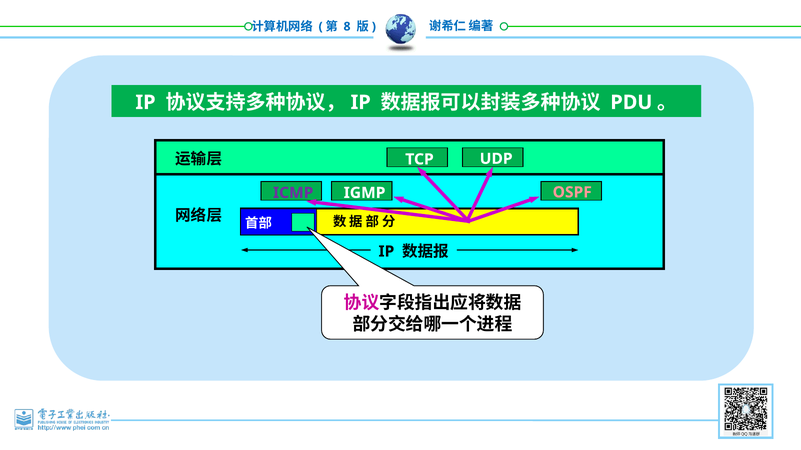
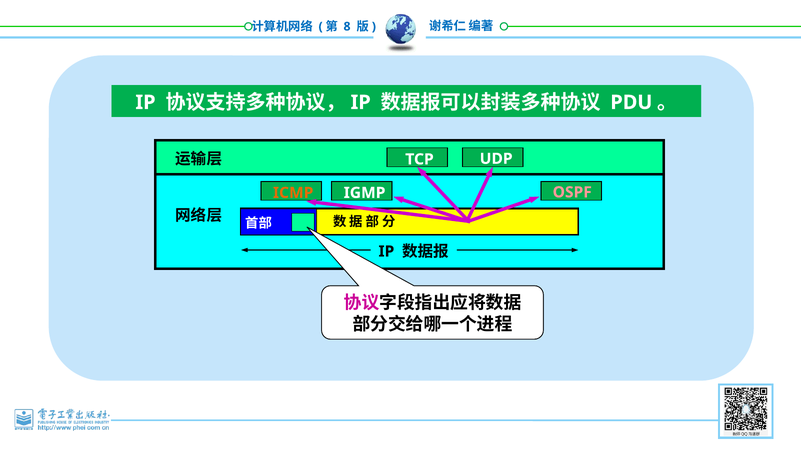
ICMP colour: purple -> orange (293, 193)
